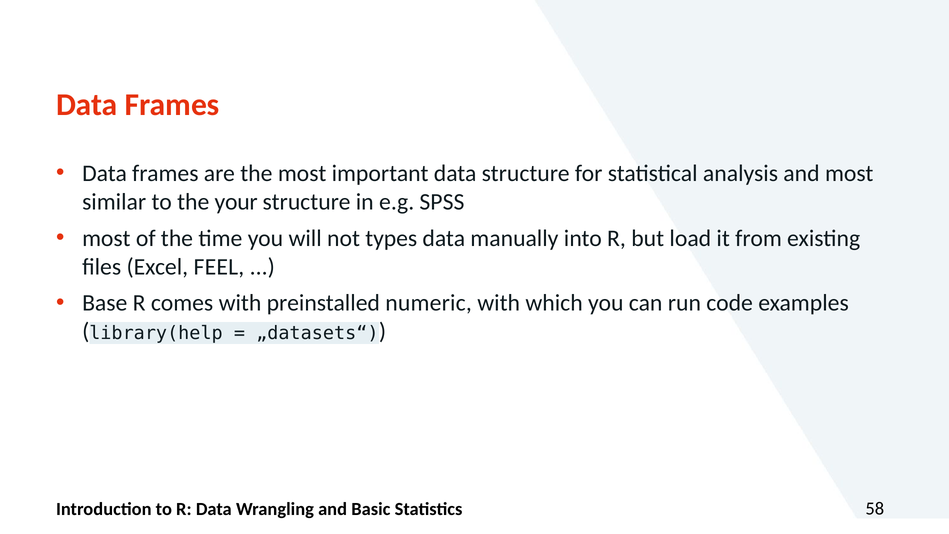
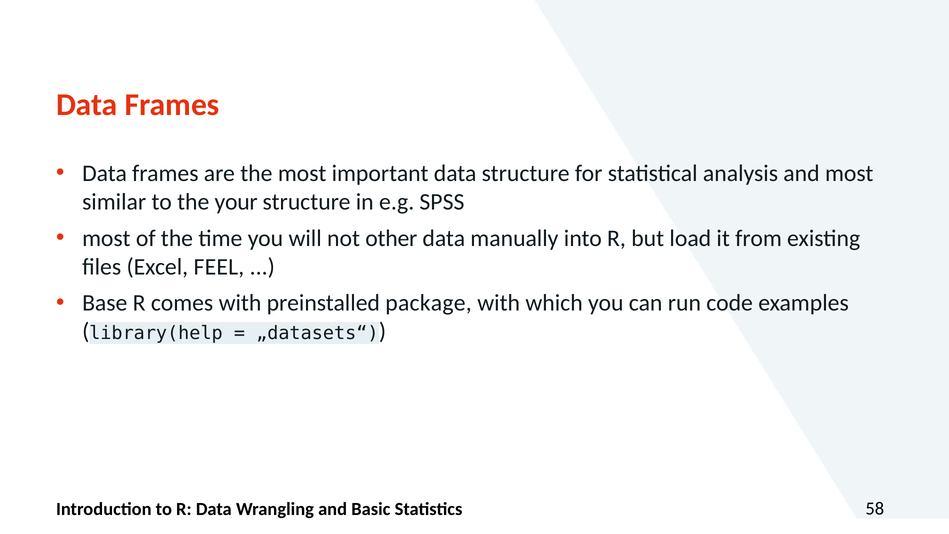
types: types -> other (391, 238)
numeric: numeric -> package (429, 303)
